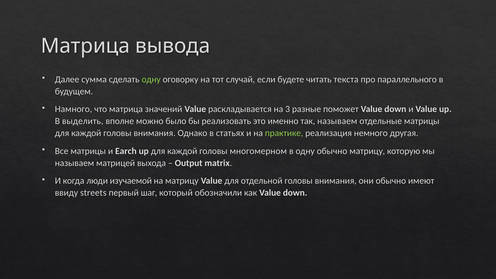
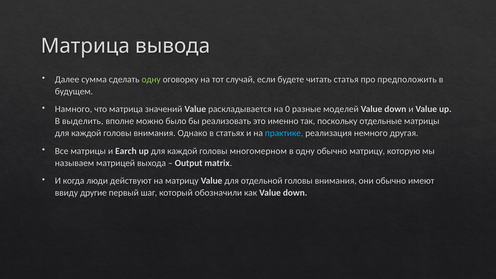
текста: текста -> статья (346, 79)
параллельного: параллельного -> предположить (407, 79)
3: 3 -> 0 (288, 109)
поможет: поможет -> моделей (341, 109)
так называем: называем -> поскольку (337, 121)
практике colour: light green -> light blue (284, 133)
изучаемой: изучаемой -> действуют (131, 181)
streets: streets -> другие (93, 193)
